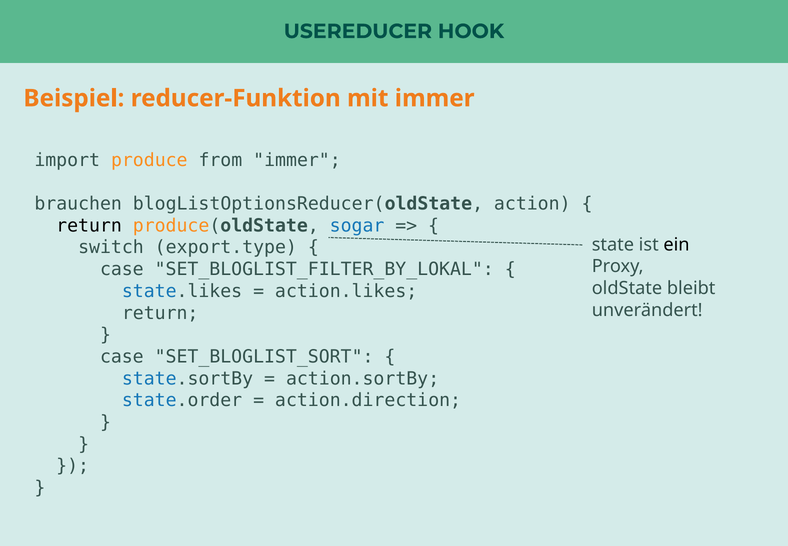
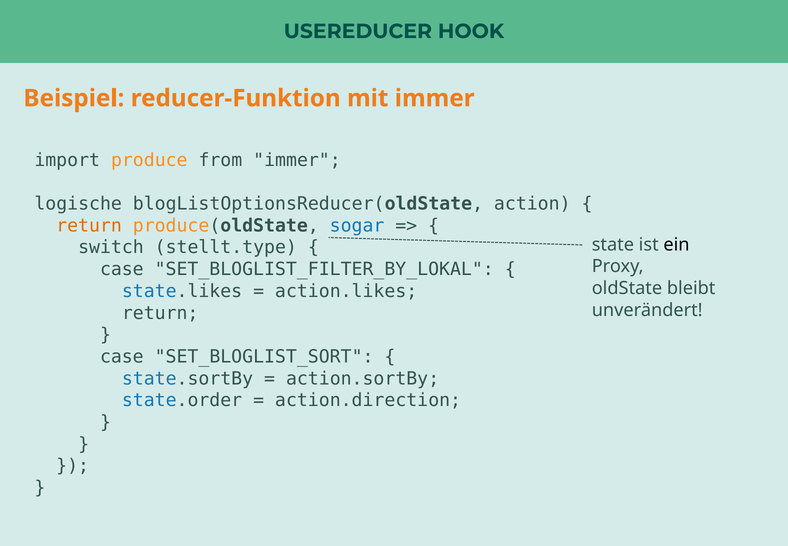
brauchen: brauchen -> logische (78, 204)
return colour: black -> orange (89, 225)
export.type: export.type -> stellt.type (226, 247)
